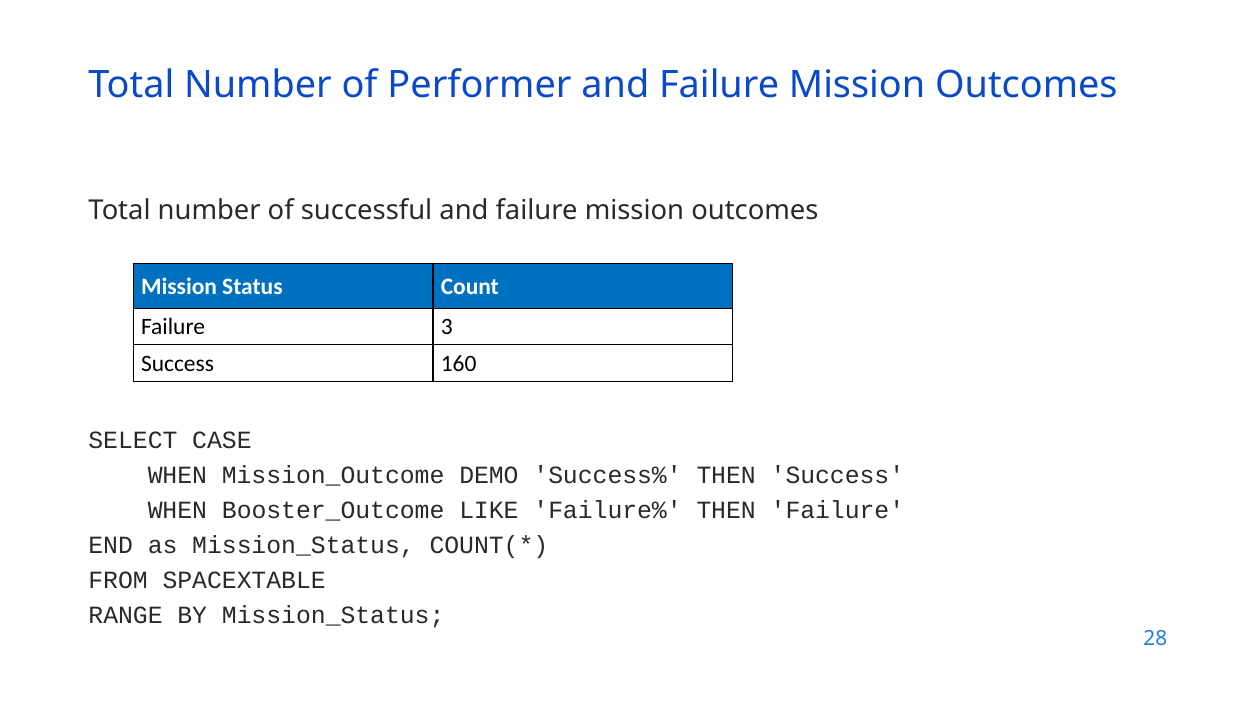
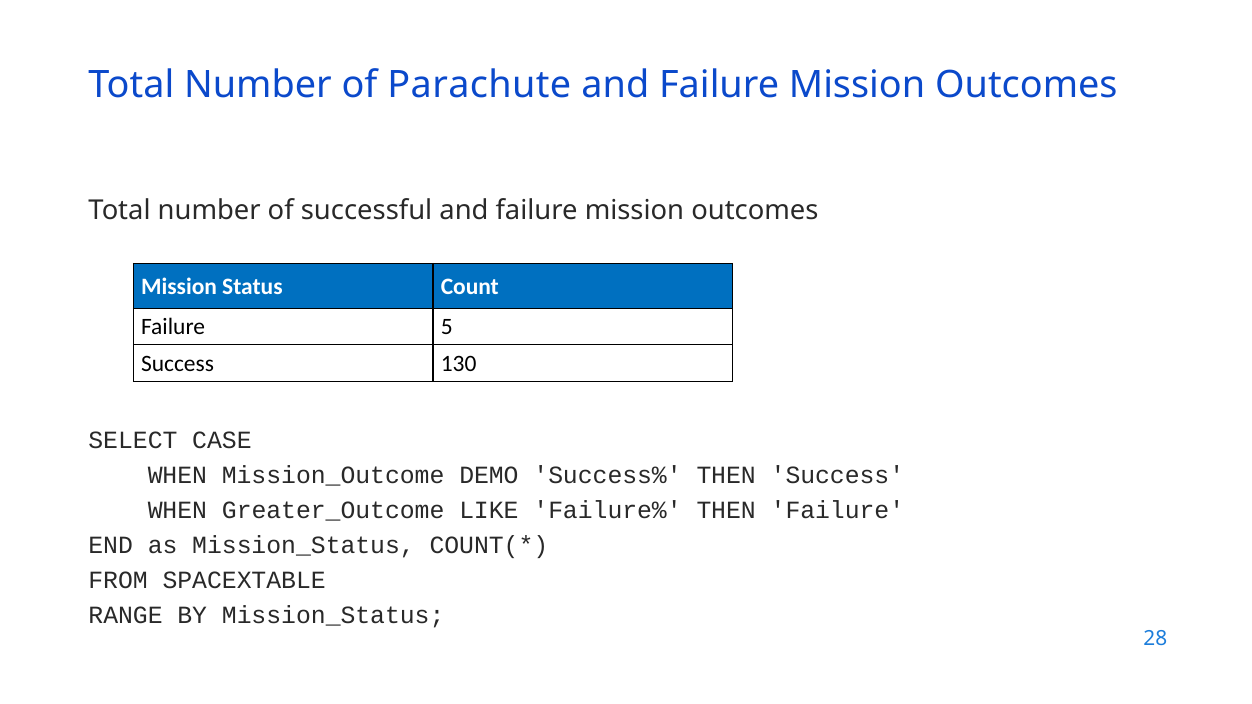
Performer: Performer -> Parachute (479, 85)
3: 3 -> 5 (447, 327)
160: 160 -> 130 (459, 364)
Booster_Outcome: Booster_Outcome -> Greater_Outcome (333, 510)
